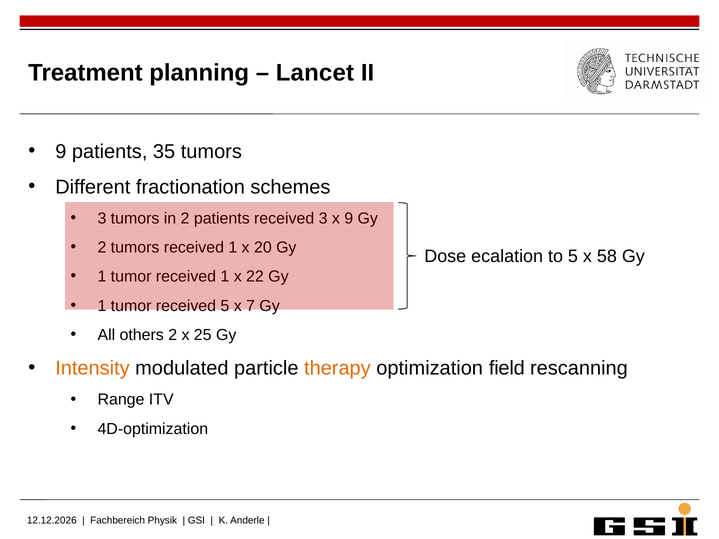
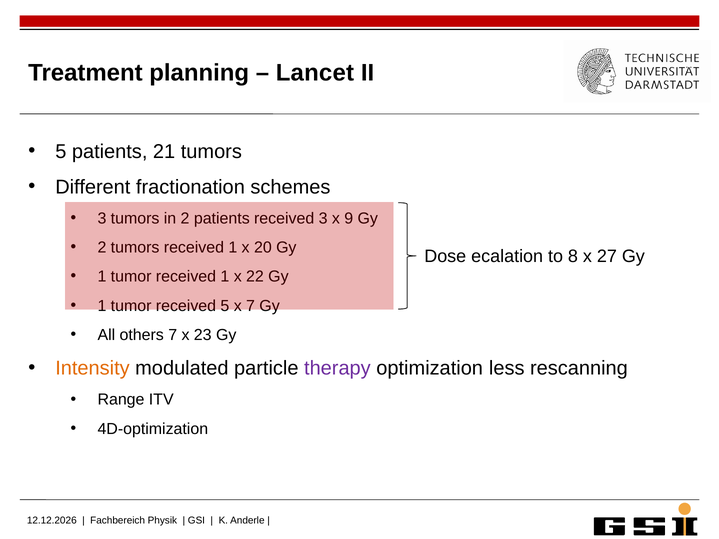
9: 9 -> 5 (61, 152)
35: 35 -> 21 (164, 152)
to 5: 5 -> 8 (573, 257)
58: 58 -> 27 (607, 257)
others 2: 2 -> 7 (173, 335)
25: 25 -> 23 (203, 335)
therapy colour: orange -> purple (337, 369)
field: field -> less (507, 369)
